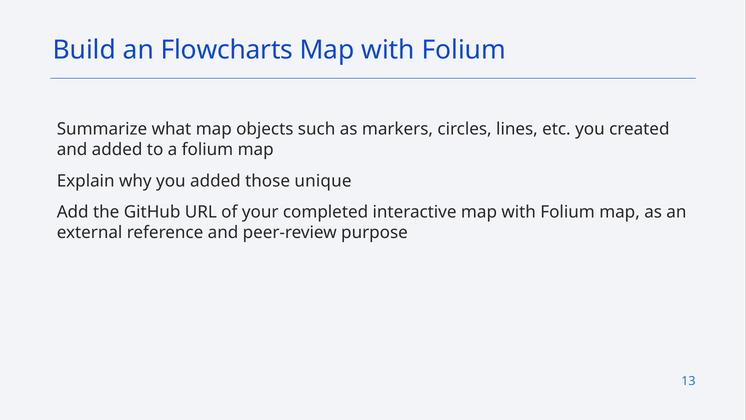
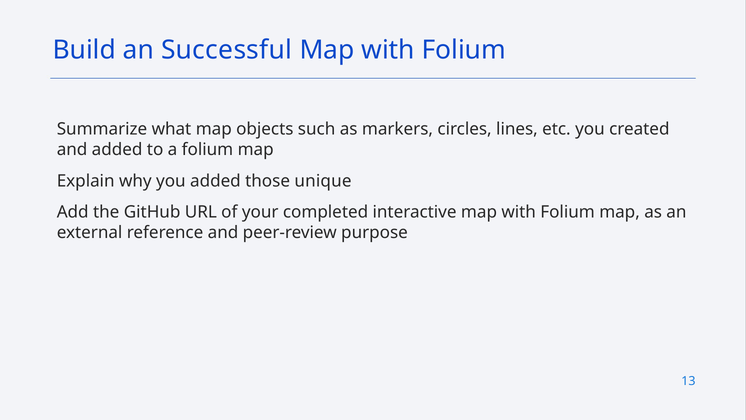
Flowcharts: Flowcharts -> Successful (227, 50)
